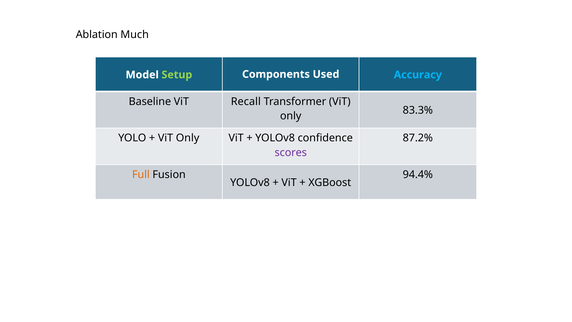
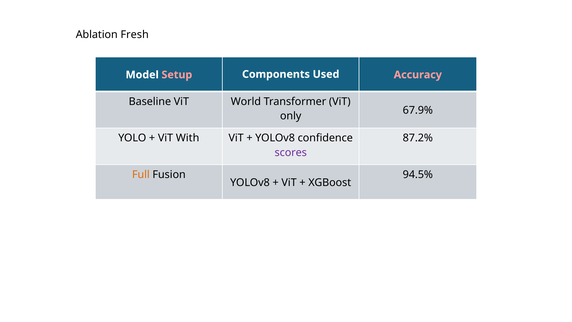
Much: Much -> Fresh (135, 35)
Setup colour: light green -> pink (177, 75)
Accuracy colour: light blue -> pink (418, 75)
Recall: Recall -> World (246, 101)
83.3%: 83.3% -> 67.9% (418, 110)
Only: Only -> With (188, 138)
94.4%: 94.4% -> 94.5% (418, 175)
